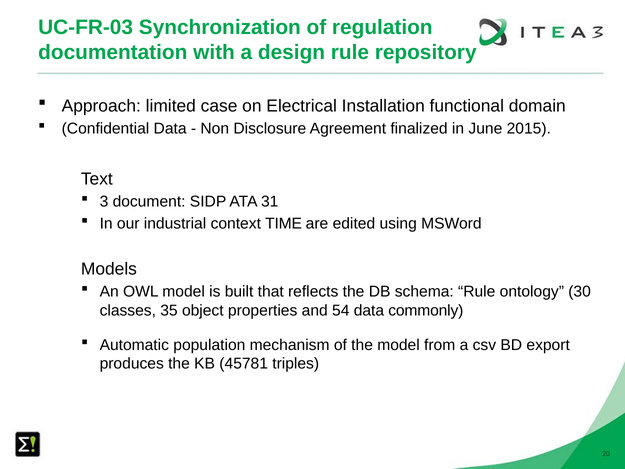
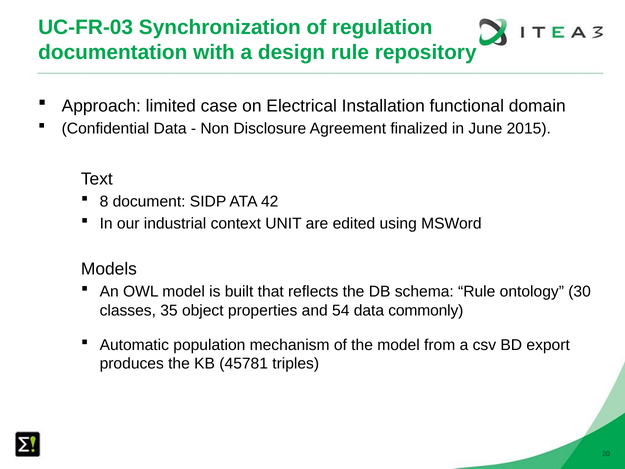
3: 3 -> 8 (104, 202)
31: 31 -> 42 (270, 202)
TIME: TIME -> UNIT (283, 223)
